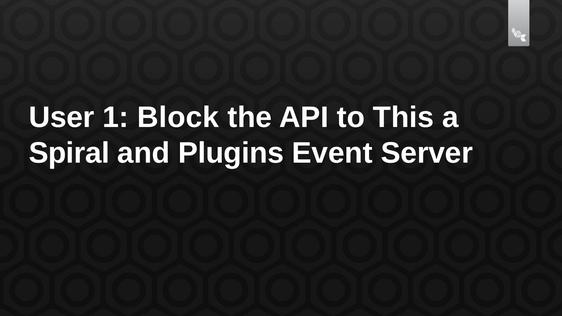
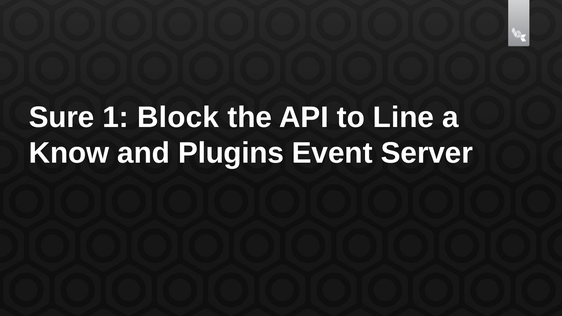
User: User -> Sure (62, 118)
This: This -> Line (403, 118)
Spiral: Spiral -> Know (69, 153)
